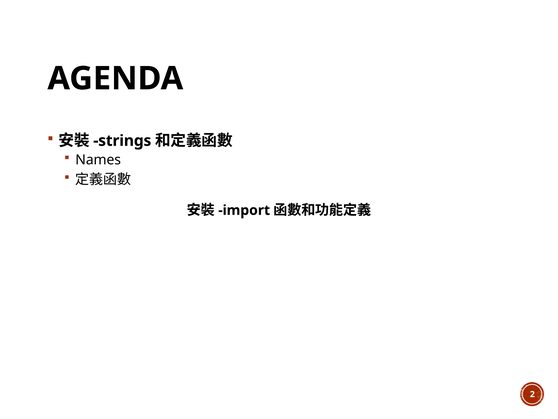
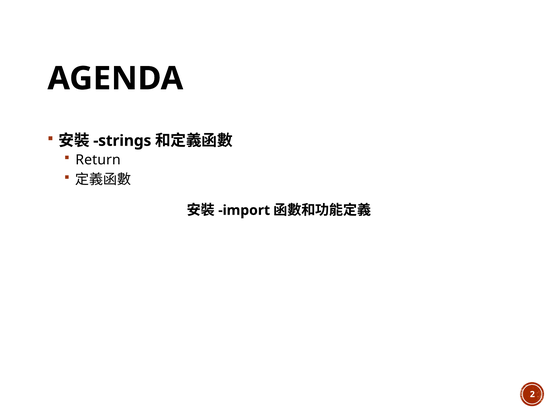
Names: Names -> Return (98, 160)
